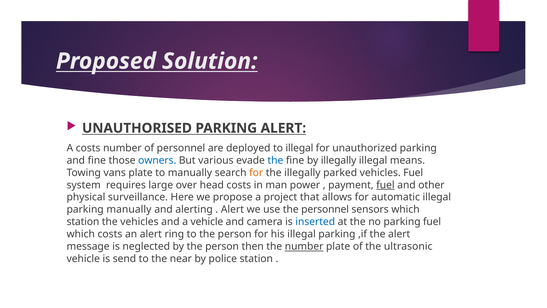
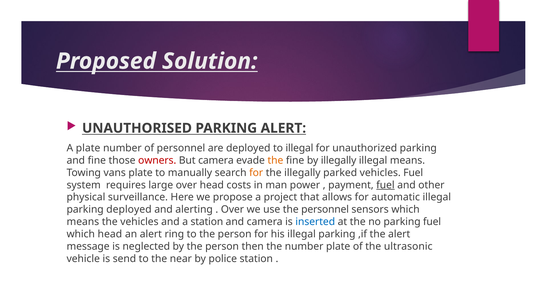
A costs: costs -> plate (88, 148)
owners colour: blue -> red (157, 160)
But various: various -> camera (216, 160)
the colour: blue -> orange (275, 160)
parking manually: manually -> deployed (129, 209)
Alert: Alert -> Over (232, 209)
station: station -> means (83, 222)
a vehicle: vehicle -> station (207, 222)
which costs: costs -> head (110, 234)
number underline: present -> none (304, 246)
